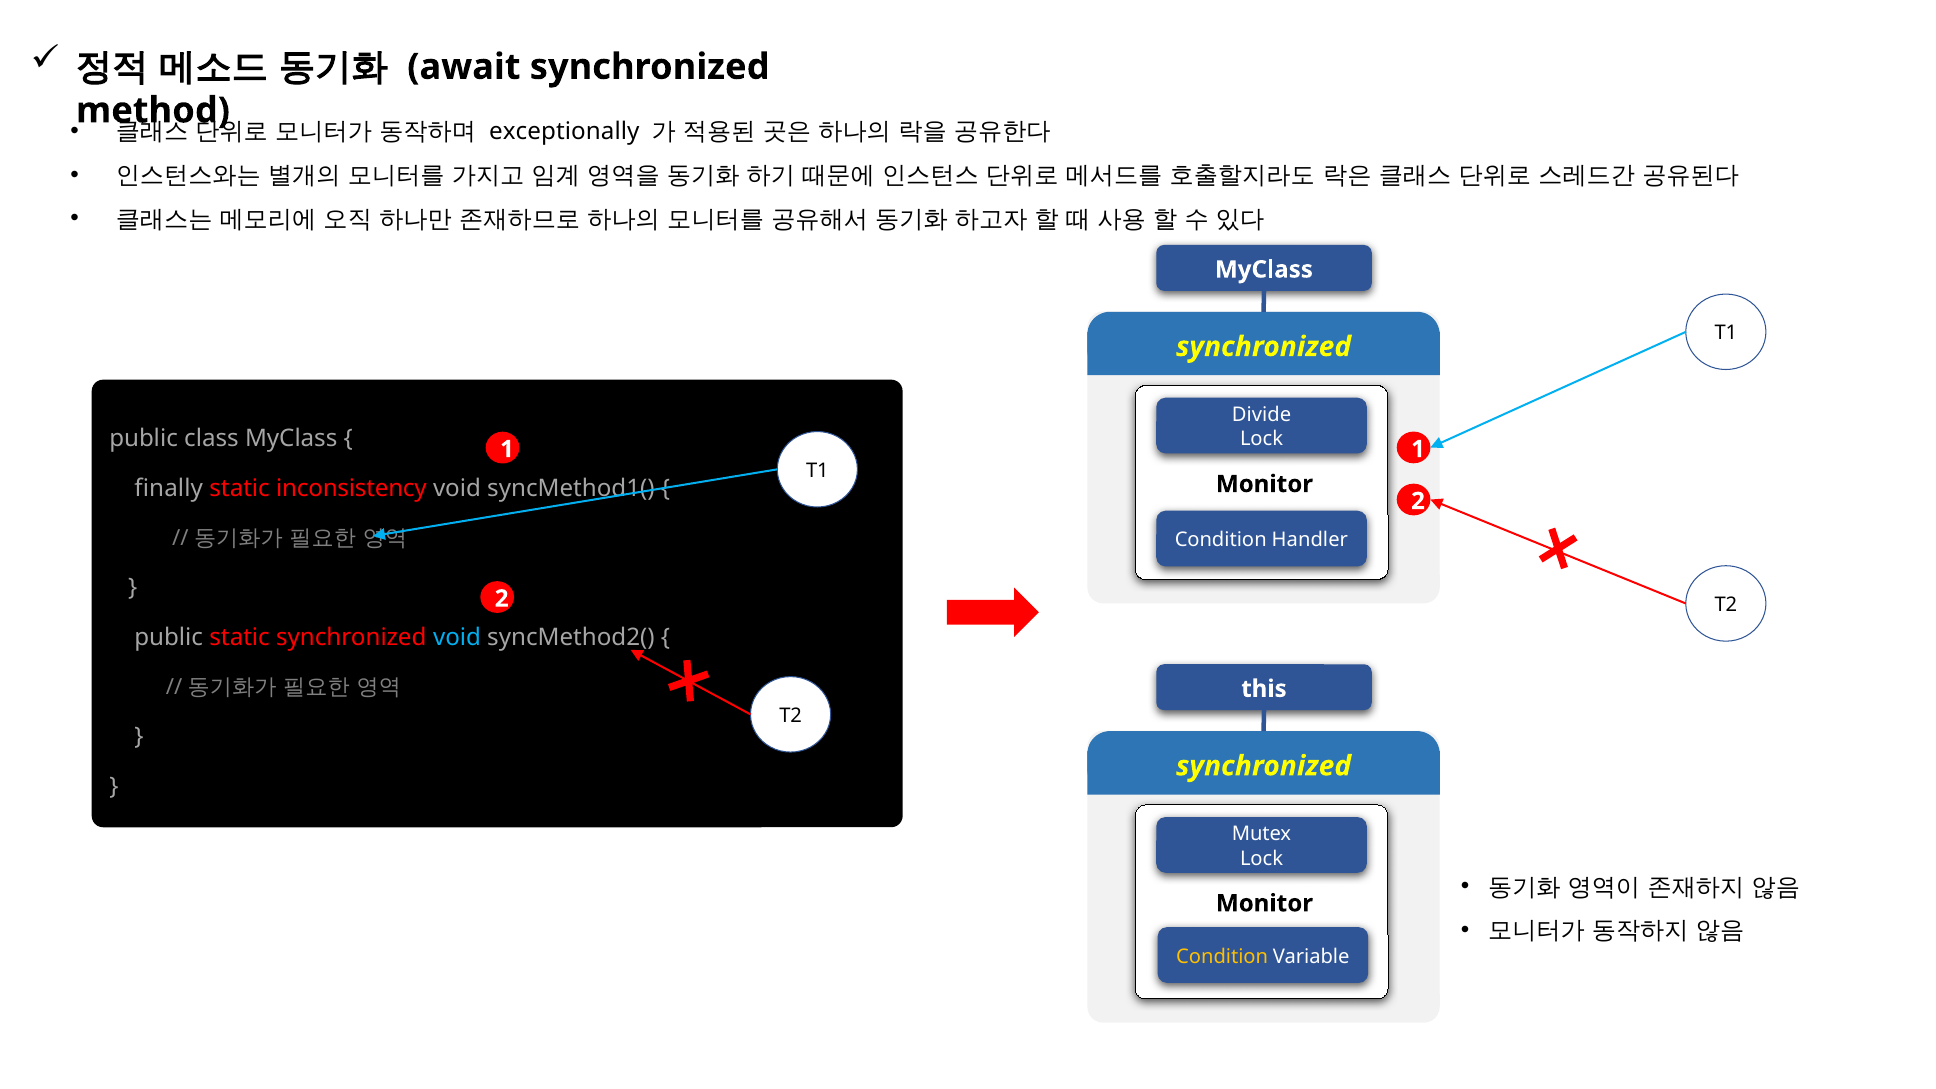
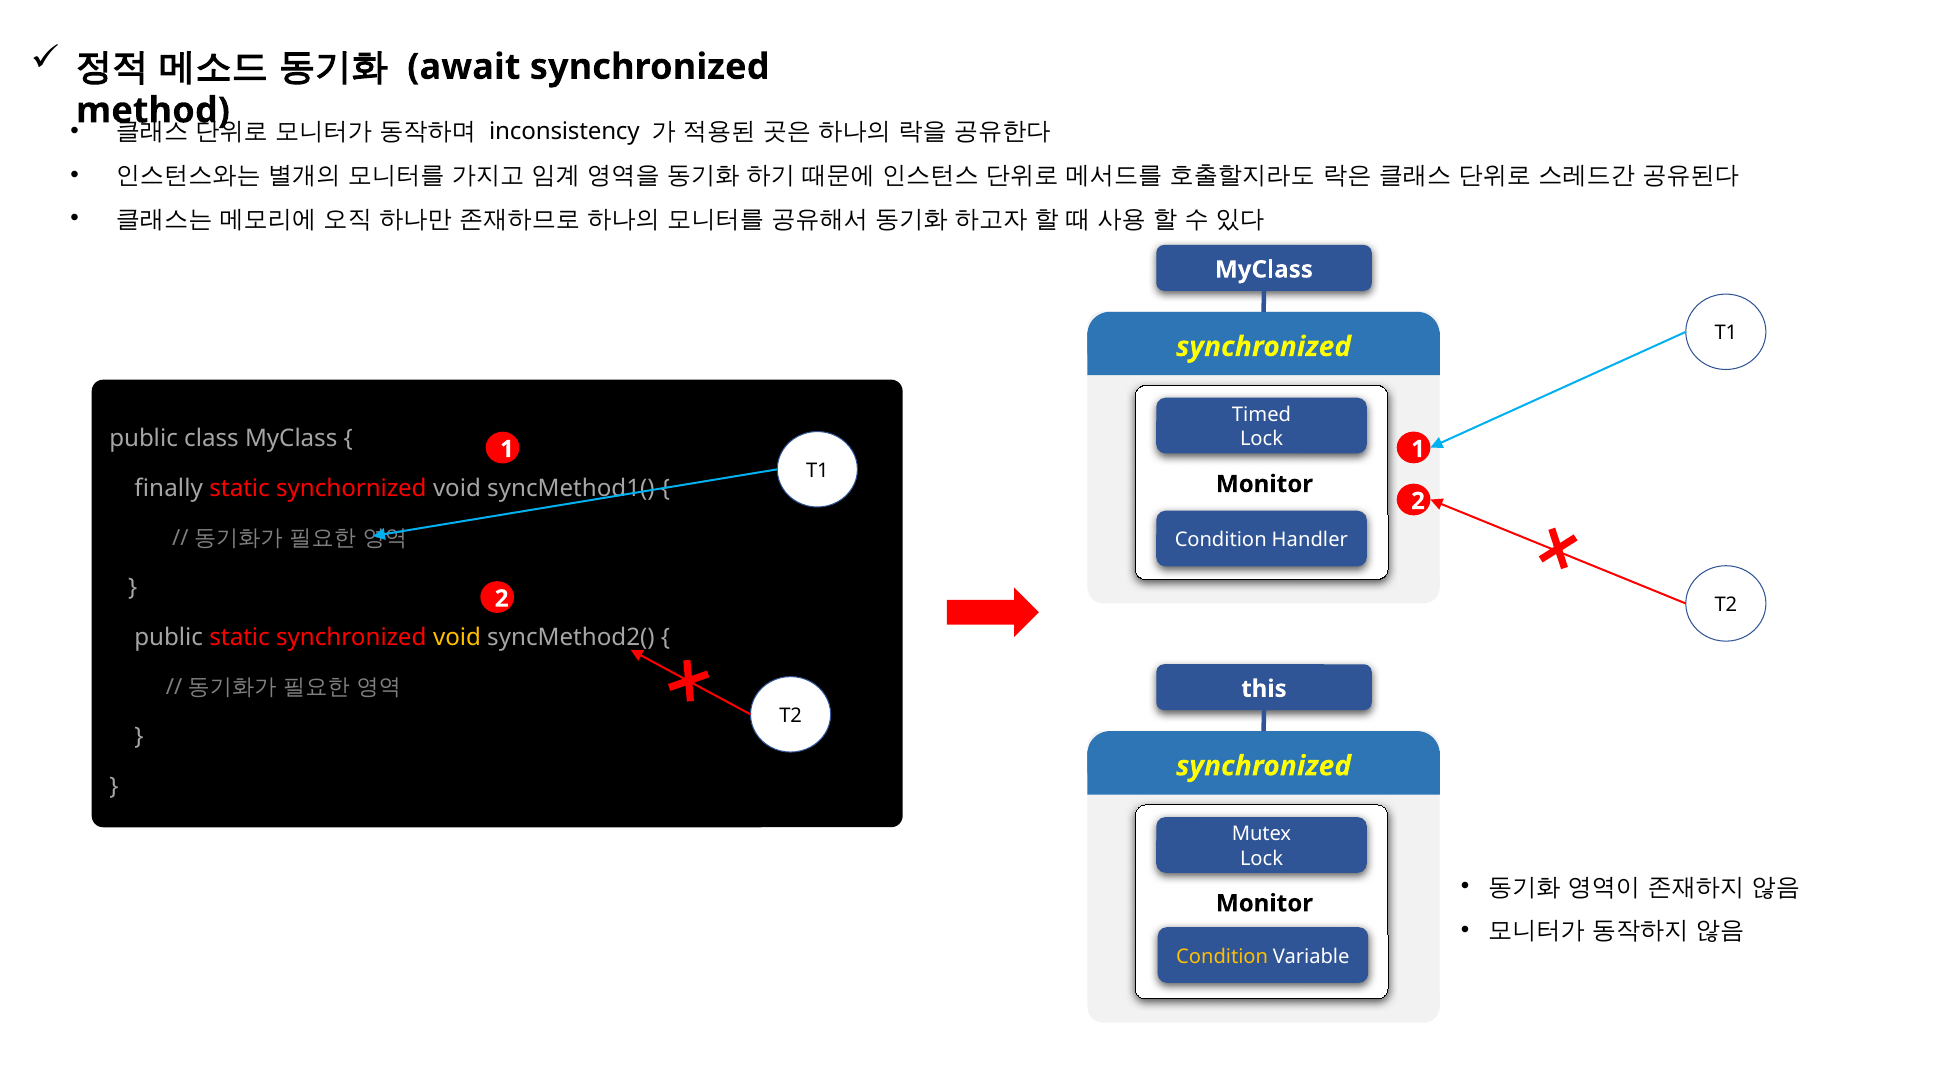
exceptionally: exceptionally -> inconsistency (564, 132)
Divide: Divide -> Timed (1261, 415)
inconsistency: inconsistency -> synchornized (351, 488)
void colour: light blue -> yellow (457, 637)
